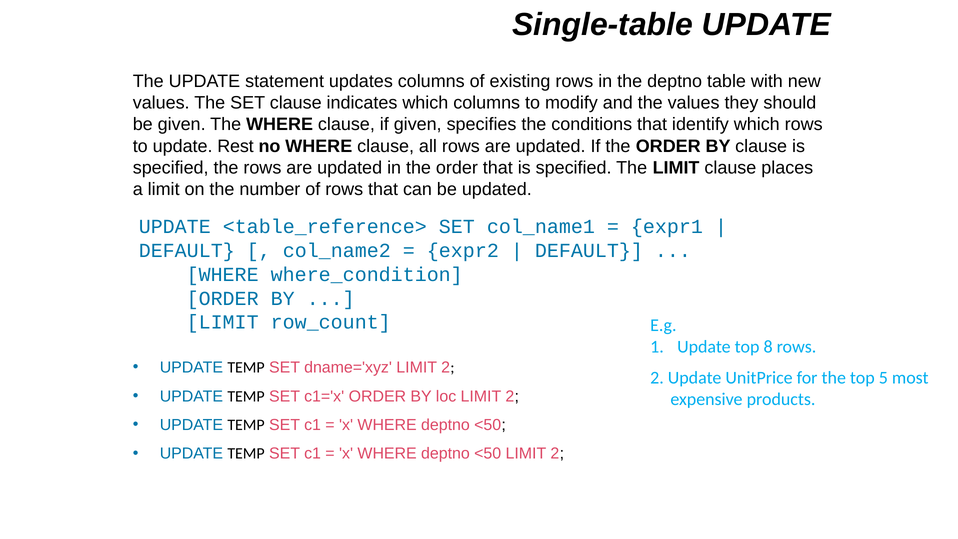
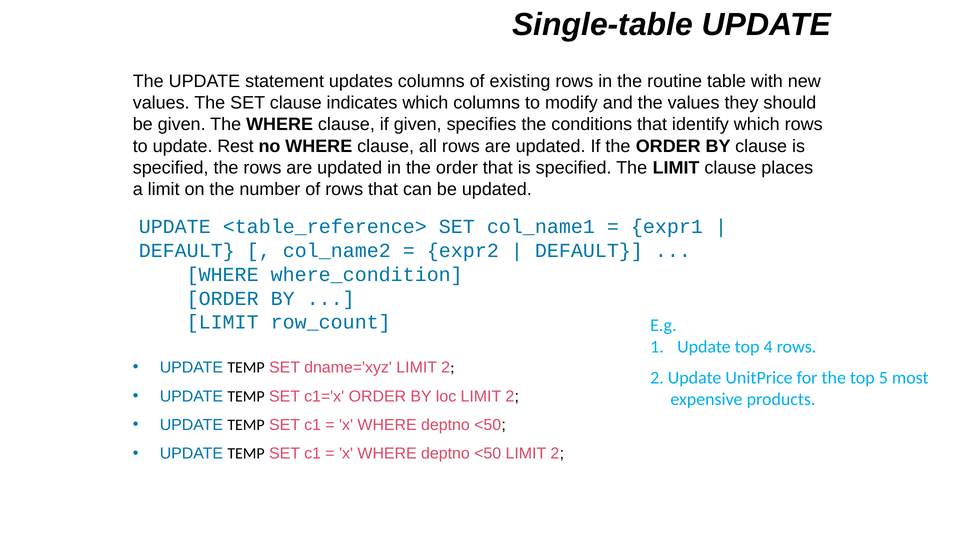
the deptno: deptno -> routine (675, 81)
8: 8 -> 4 (768, 347)
